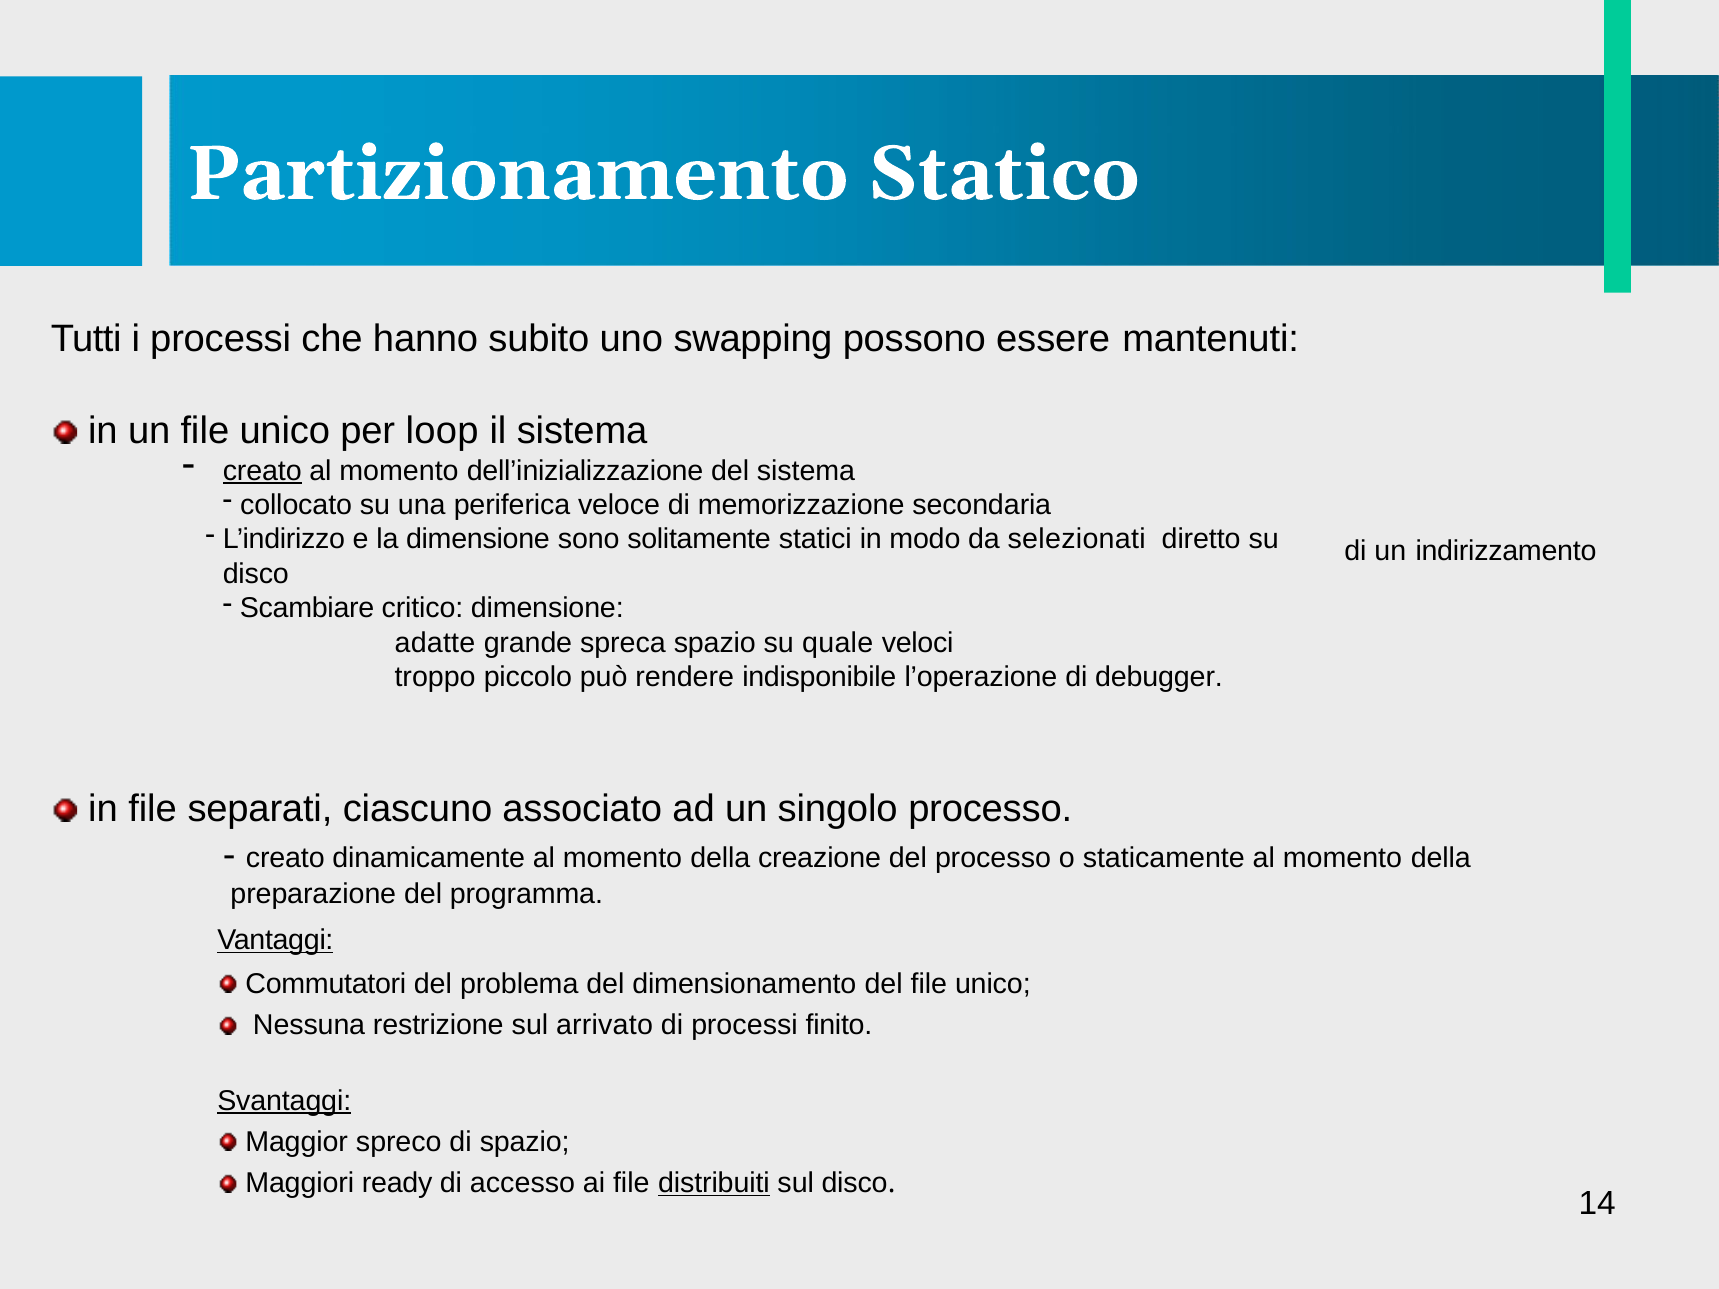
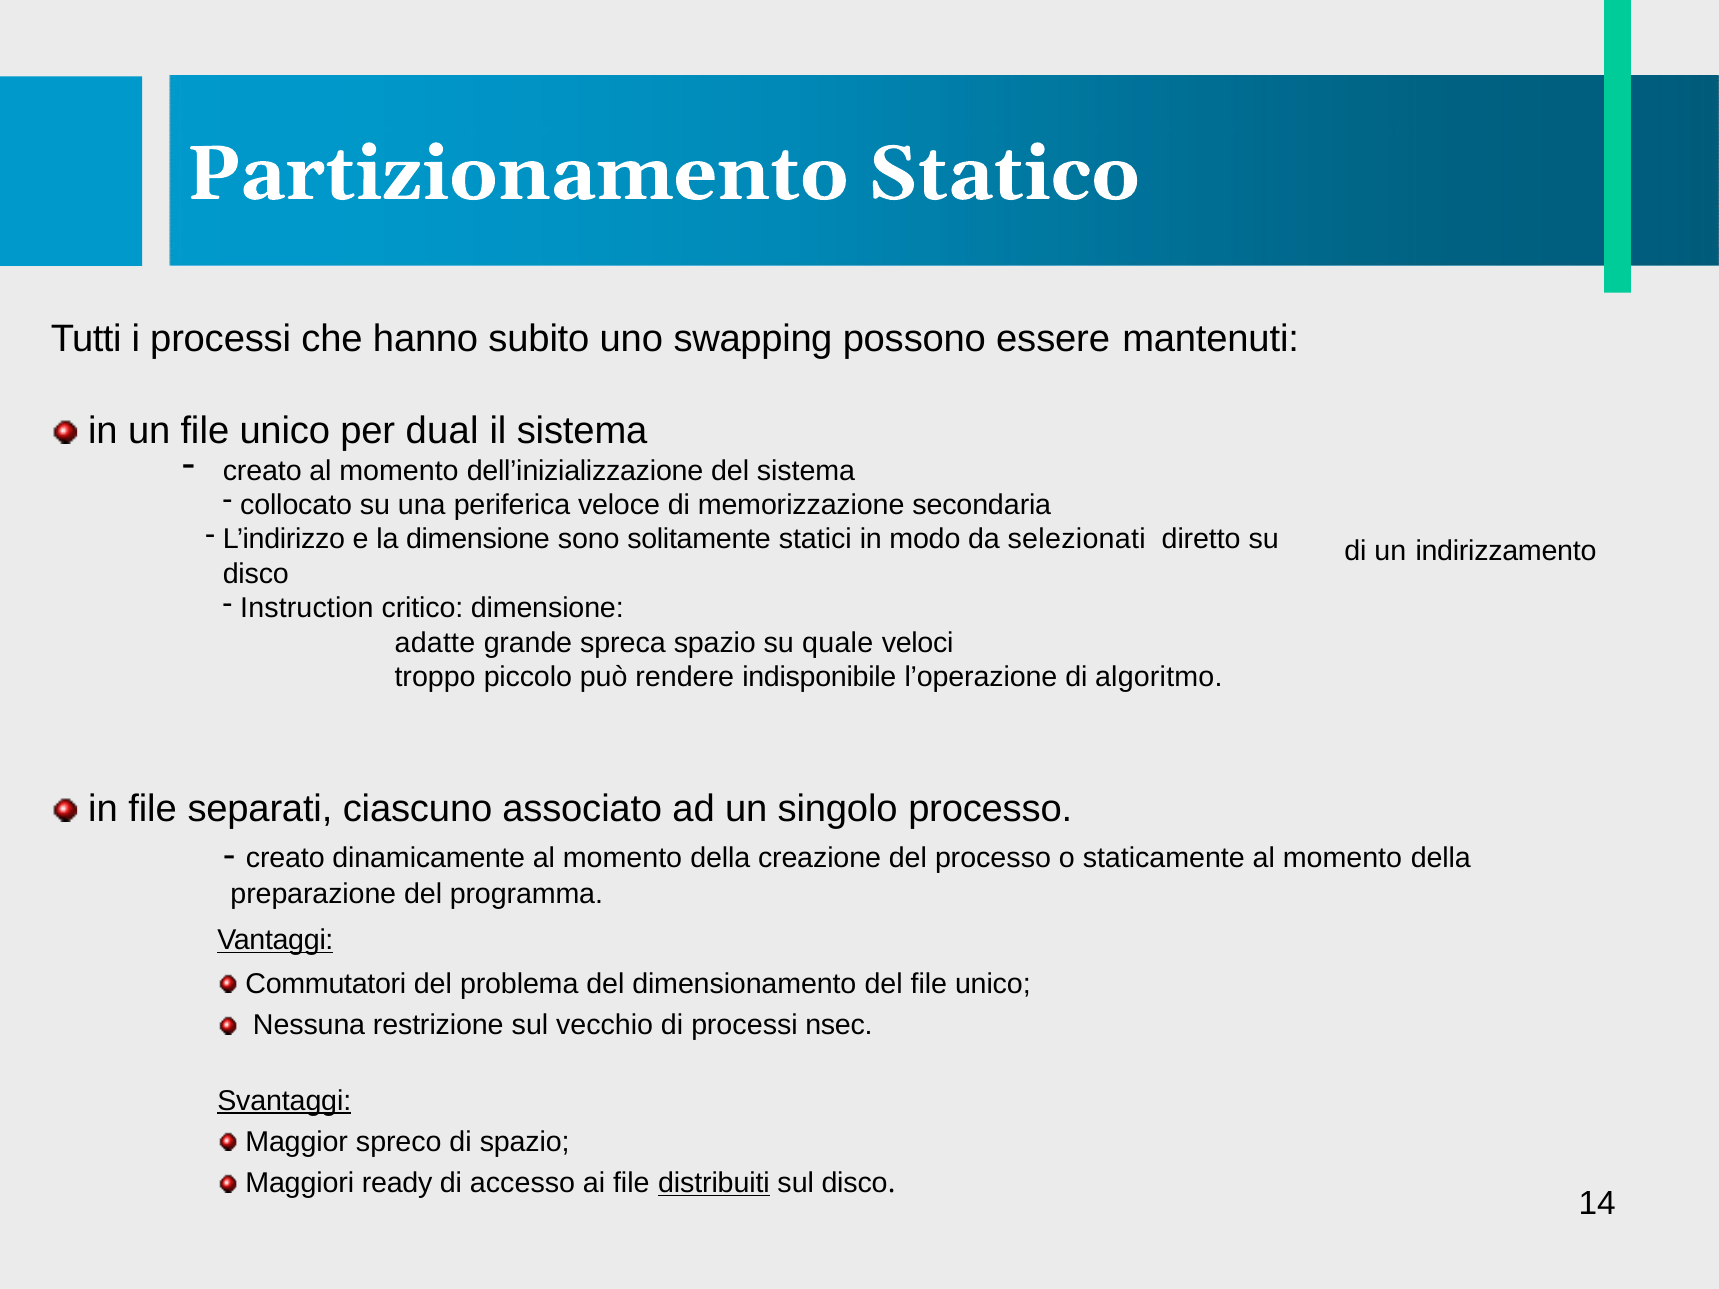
loop: loop -> dual (442, 431)
creato underline: present -> none (262, 471)
Scambiare: Scambiare -> Instruction (307, 608)
debugger: debugger -> algoritmo (1159, 677)
arrivato: arrivato -> vecchio (605, 1025)
finito: finito -> nsec (839, 1025)
